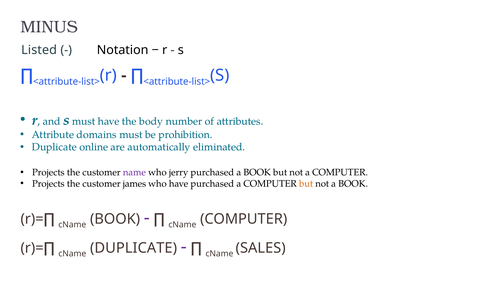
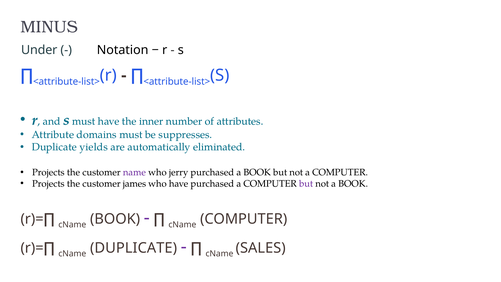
Listed: Listed -> Under (39, 50)
body: body -> inner (151, 121)
prohibition: prohibition -> suppresses (185, 135)
online: online -> yields (94, 147)
but colour: orange -> purple (306, 184)
